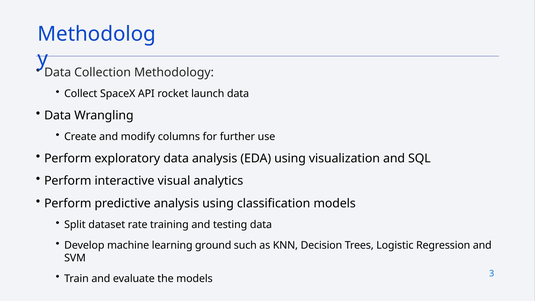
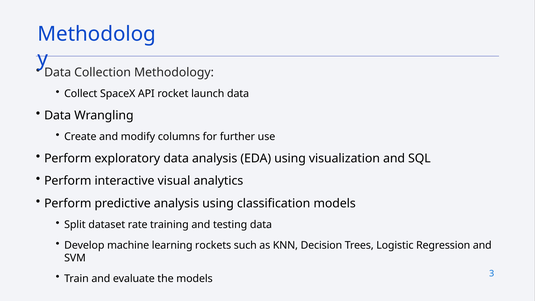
ground: ground -> rockets (213, 245)
